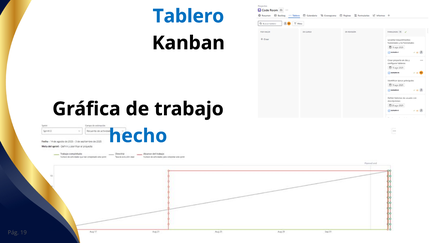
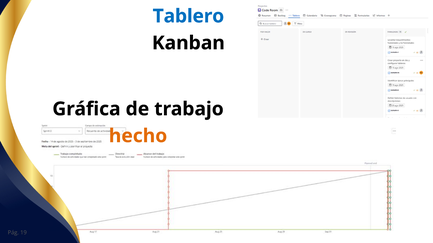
hecho colour: blue -> orange (138, 136)
